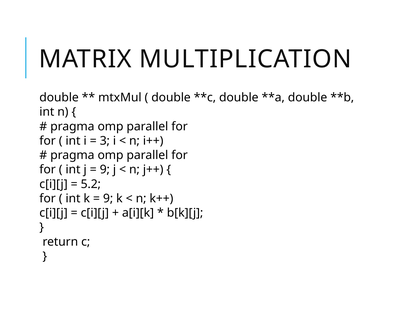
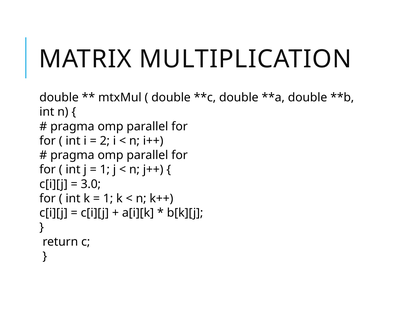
3: 3 -> 2 (105, 141)
9: 9 -> 1 (105, 170)
5.2: 5.2 -> 3.0 (91, 184)
9: 9 -> 1 (108, 198)
